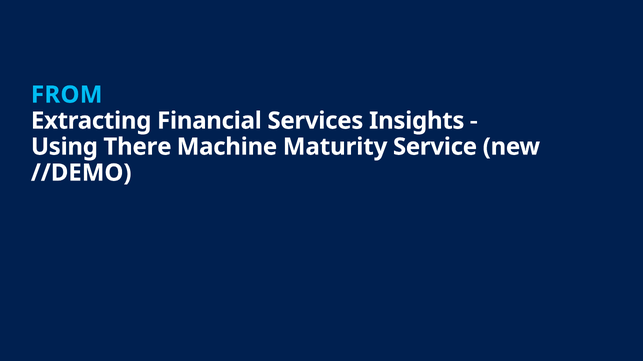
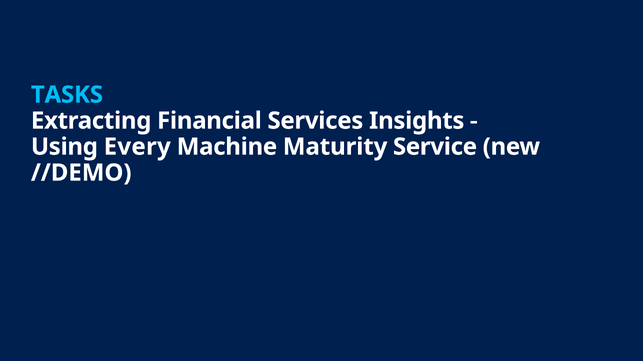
FROM: FROM -> TASKS (67, 95)
There: There -> Every (137, 147)
